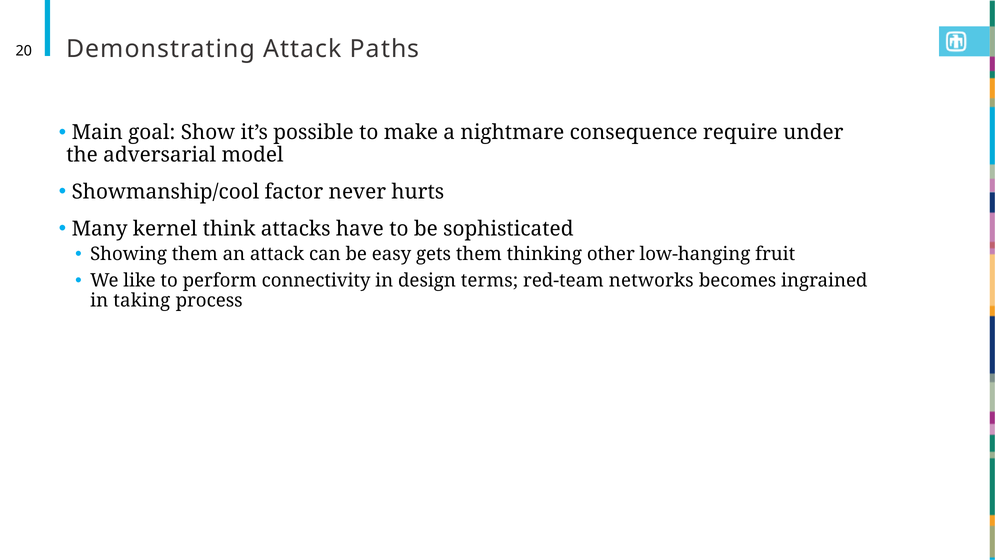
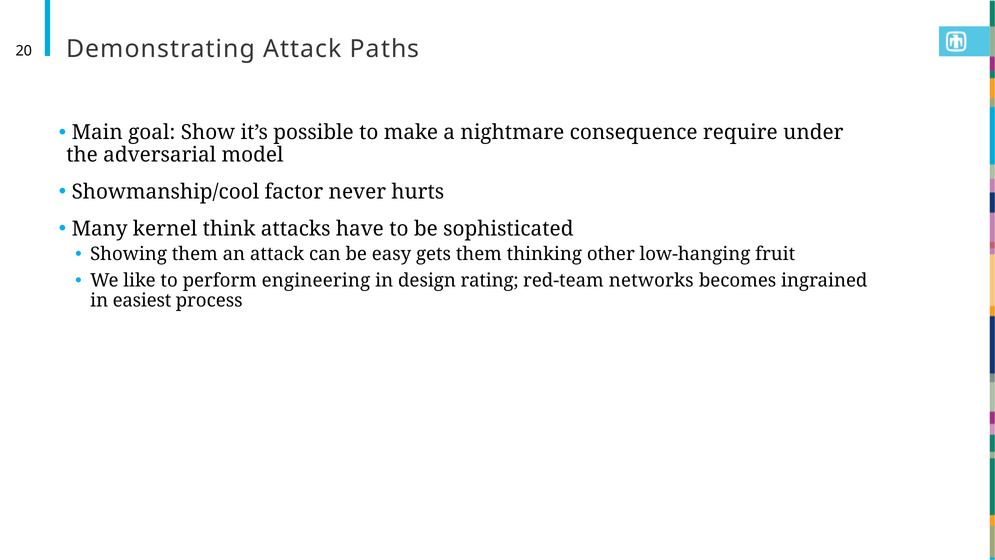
connectivity: connectivity -> engineering (316, 281)
terms: terms -> rating (490, 281)
taking: taking -> easiest (142, 301)
